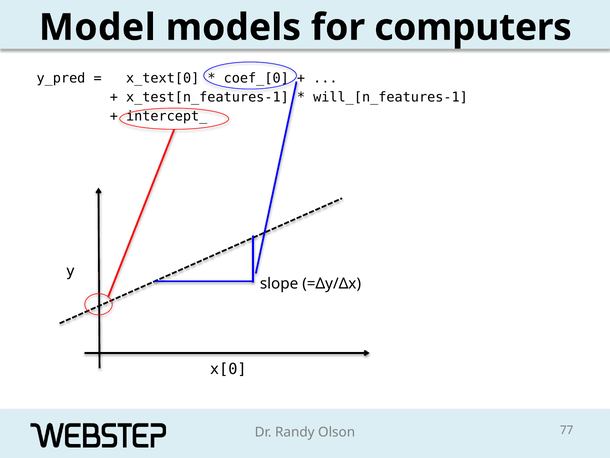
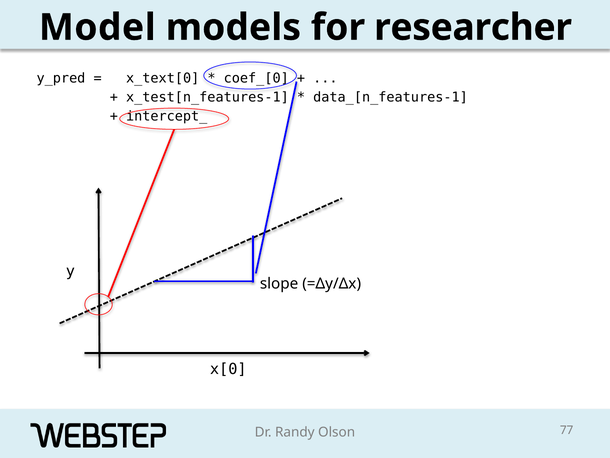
computers: computers -> researcher (473, 27)
will_[n_features-1: will_[n_features-1 -> data_[n_features-1 (391, 97)
